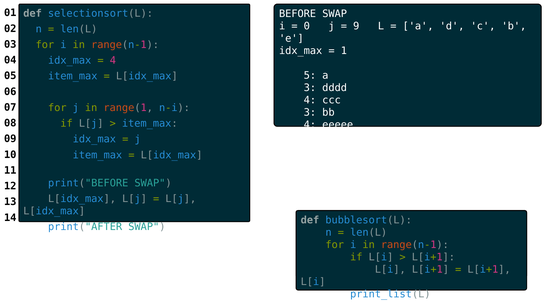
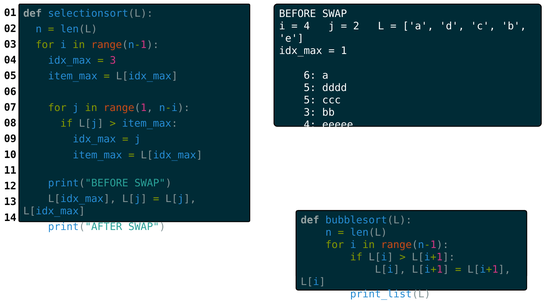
0: 0 -> 4 (307, 26)
9: 9 -> 2 (356, 26)
4: 4 -> 3 (113, 61)
5: 5 -> 6 (310, 76)
3: 3 -> 5 (310, 88)
4: 4 -> 5 (310, 100)
